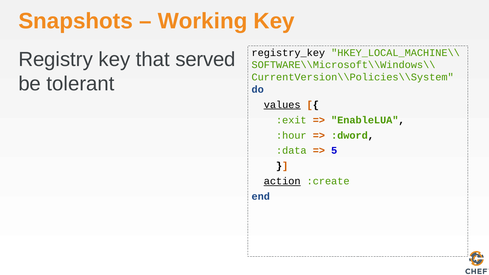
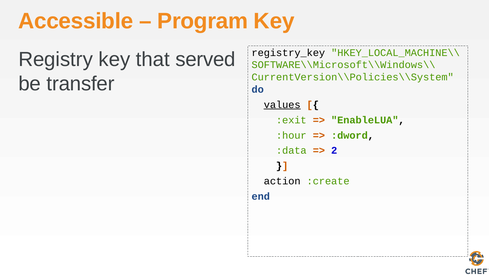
Snapshots: Snapshots -> Accessible (76, 21)
Working: Working -> Program (203, 21)
tolerant: tolerant -> transfer (81, 84)
5: 5 -> 2 (334, 151)
action underline: present -> none (282, 181)
